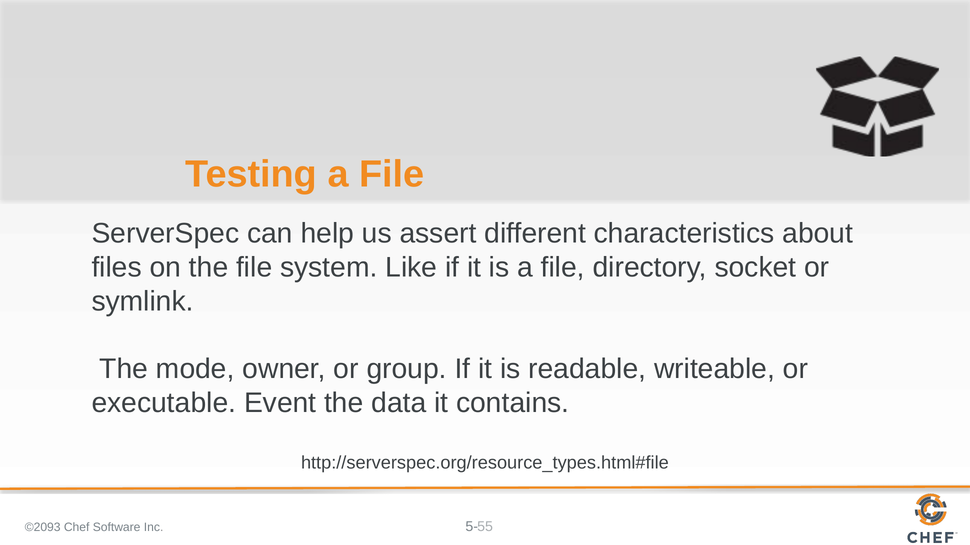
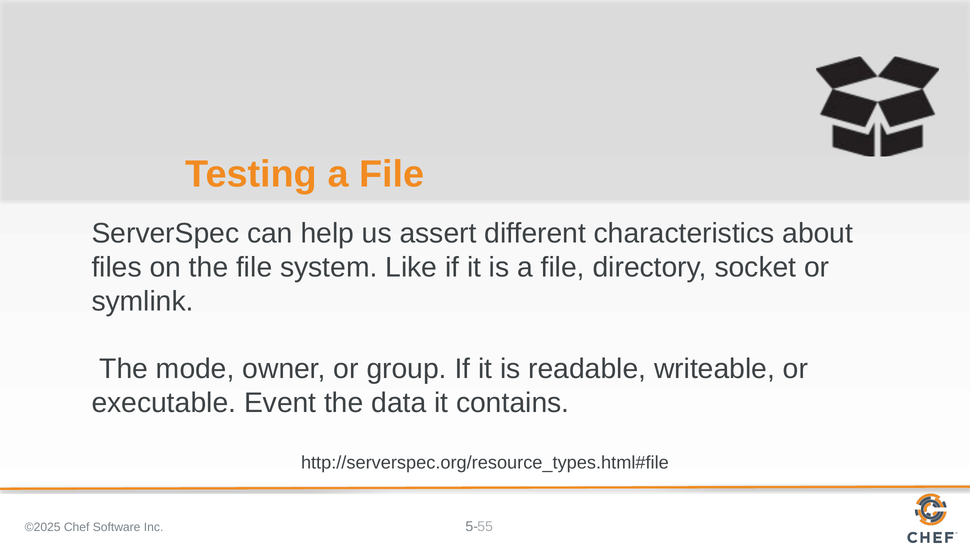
©2093: ©2093 -> ©2025 (43, 528)
